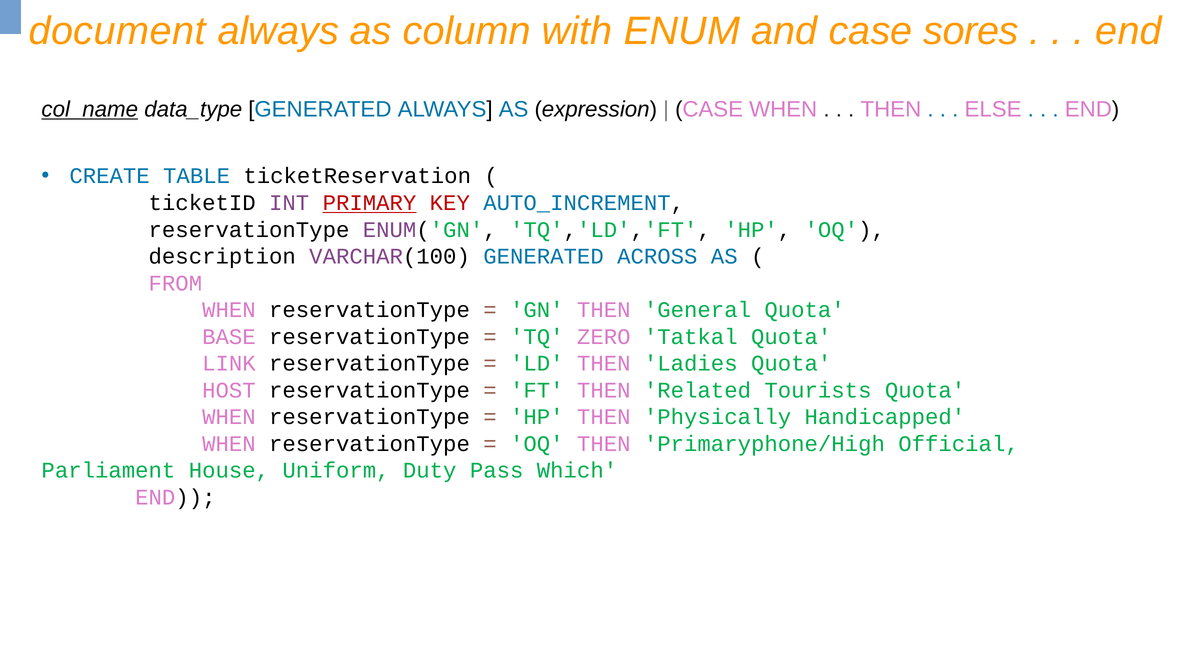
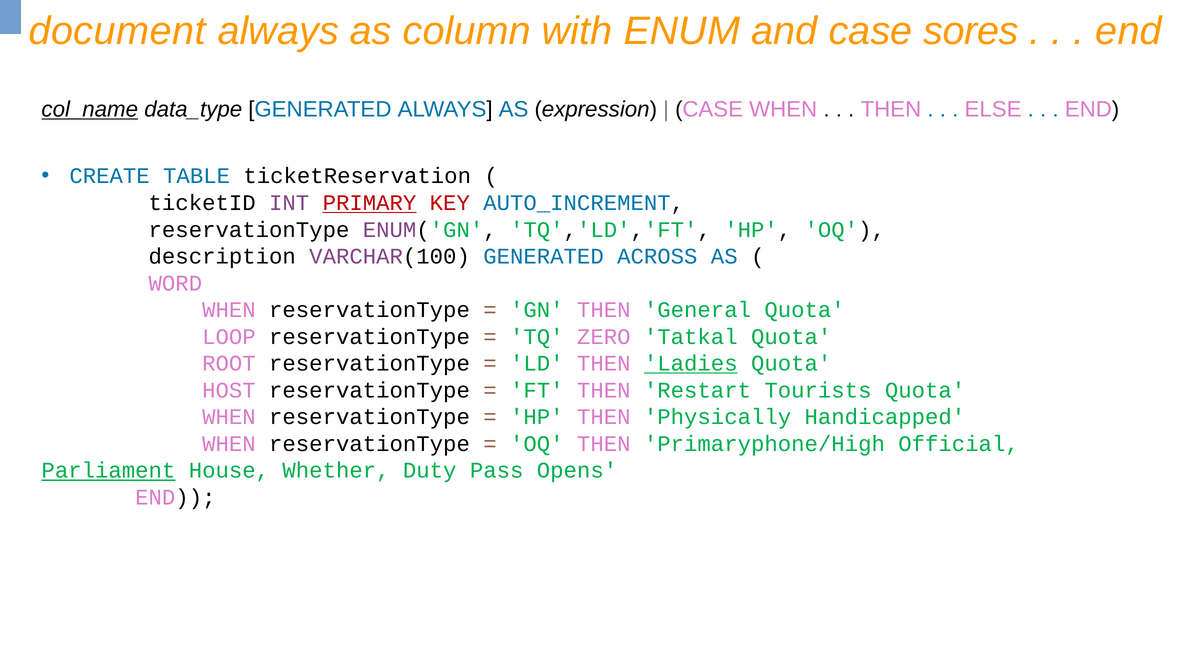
FROM: FROM -> WORD (175, 283)
BASE: BASE -> LOOP (229, 337)
LINK: LINK -> ROOT (229, 364)
Ladies underline: none -> present (691, 364)
Related: Related -> Restart (697, 390)
Parliament underline: none -> present (108, 471)
Uniform: Uniform -> Whether (336, 471)
Which: Which -> Opens (577, 471)
